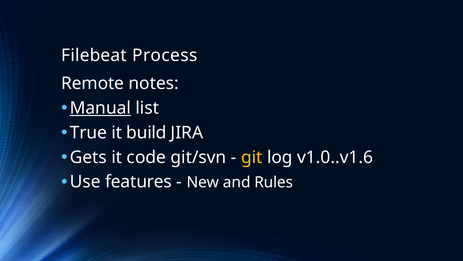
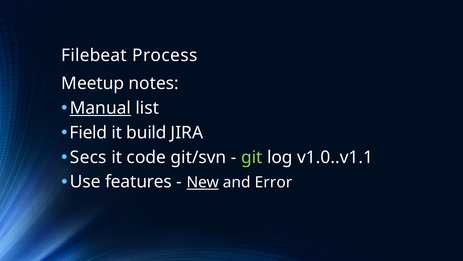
Remote: Remote -> Meetup (93, 83)
True: True -> Field (88, 132)
Gets: Gets -> Secs (88, 157)
git colour: yellow -> light green (252, 157)
v1.0..v1.6: v1.0..v1.6 -> v1.0..v1.1 (335, 157)
New underline: none -> present (203, 182)
Rules: Rules -> Error (273, 182)
